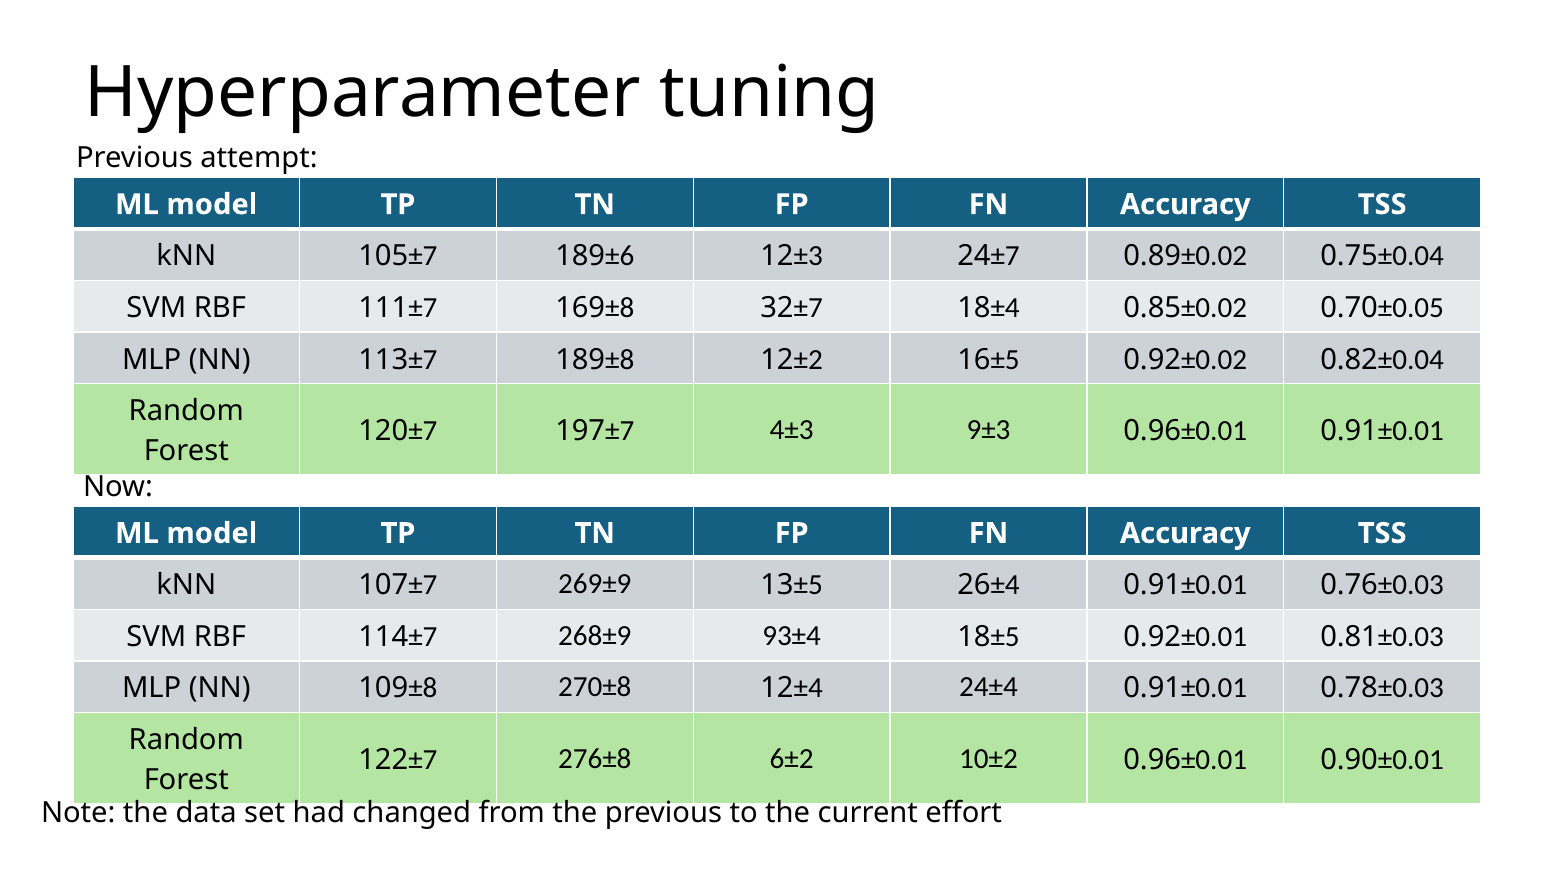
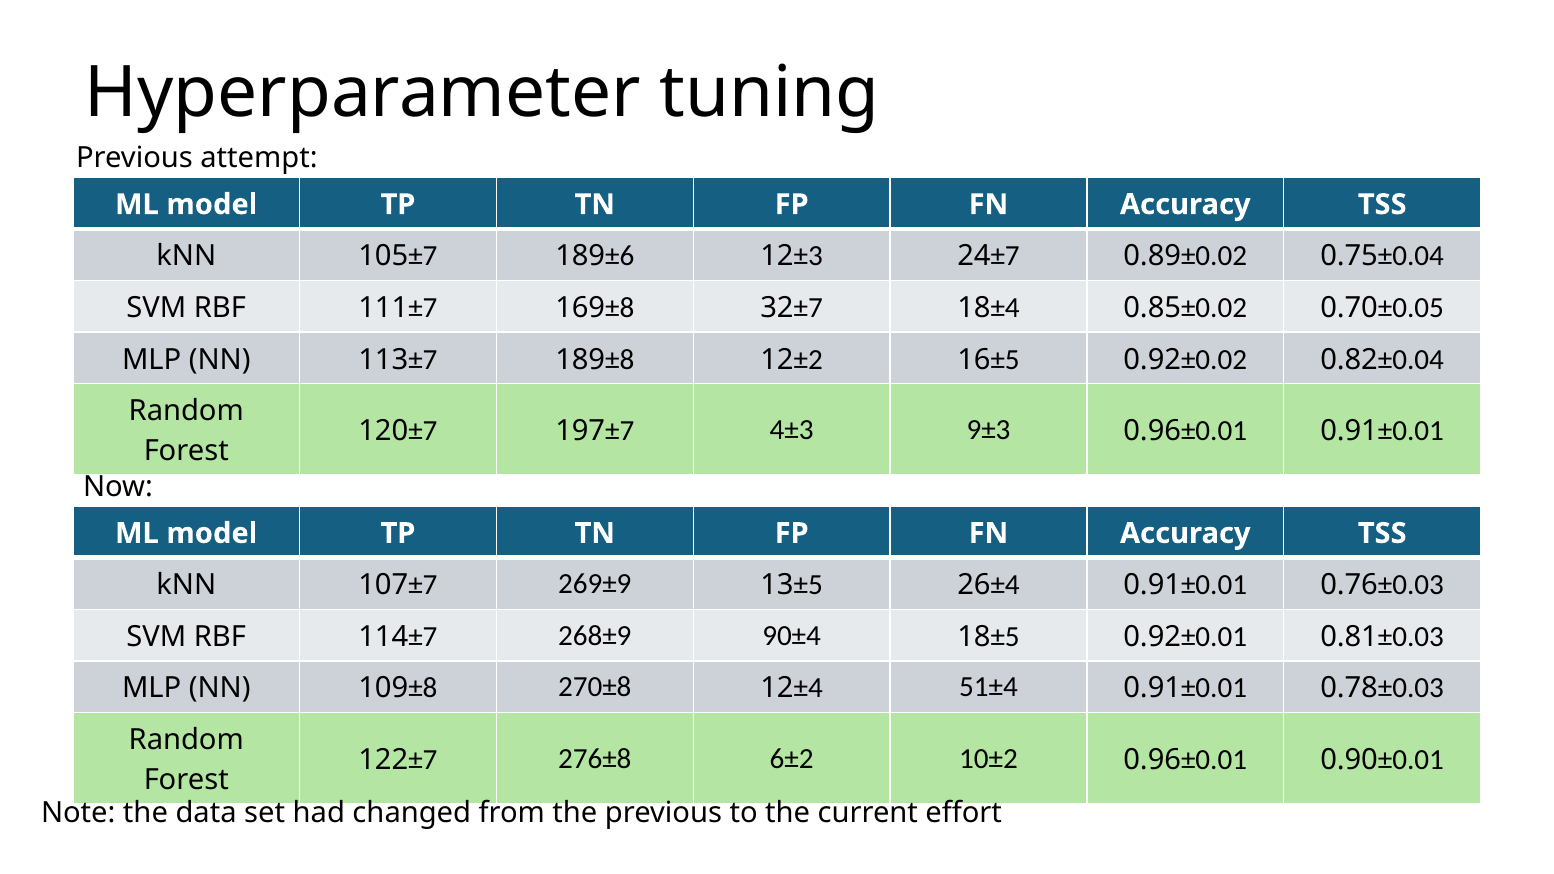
93±4: 93±4 -> 90±4 (792, 635)
24±4: 24±4 -> 51±4 (988, 687)
